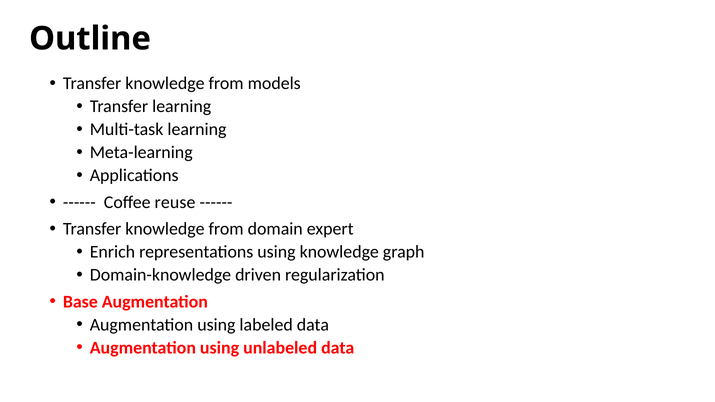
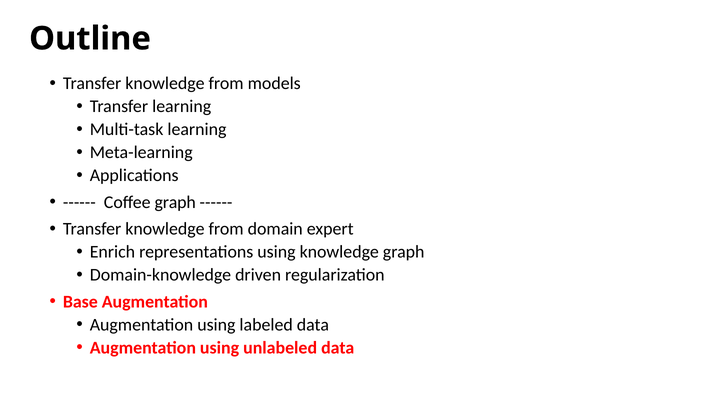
Coffee reuse: reuse -> graph (175, 202)
